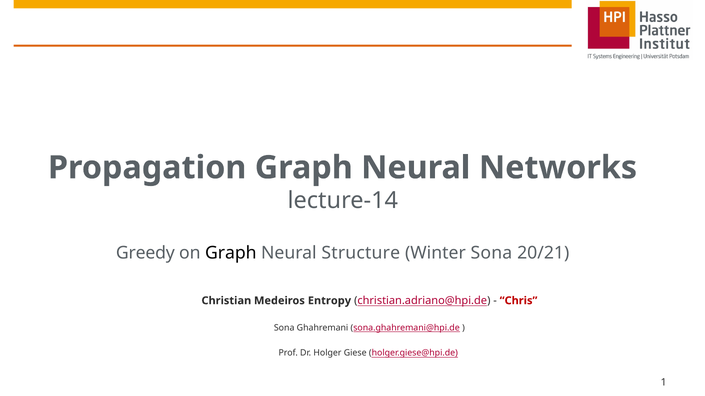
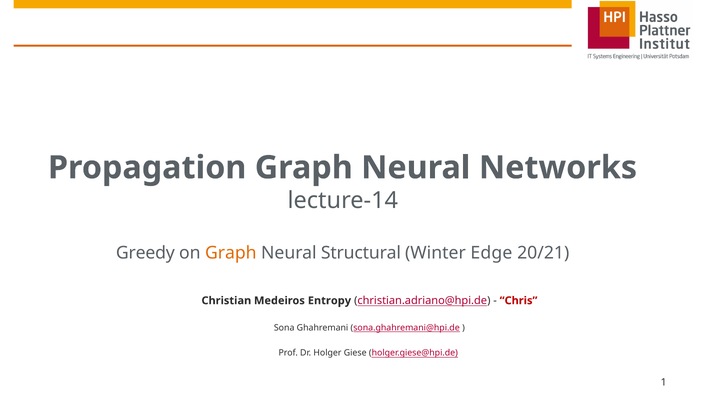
Graph colour: black -> orange (231, 253)
Structure: Structure -> Structural (361, 253)
Winter Sona: Sona -> Edge (491, 253)
